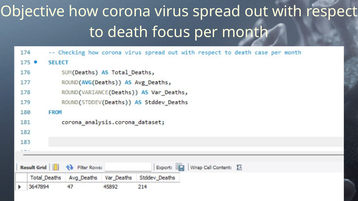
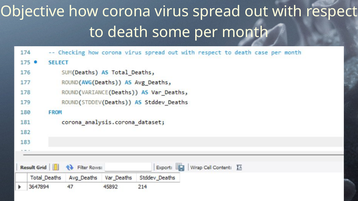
focus: focus -> some (171, 32)
